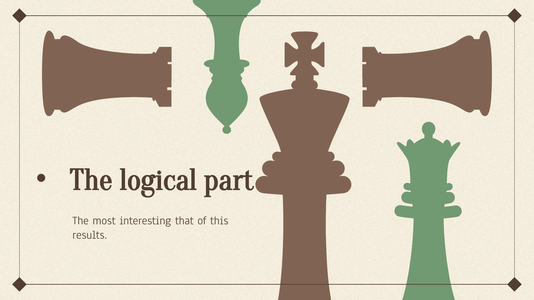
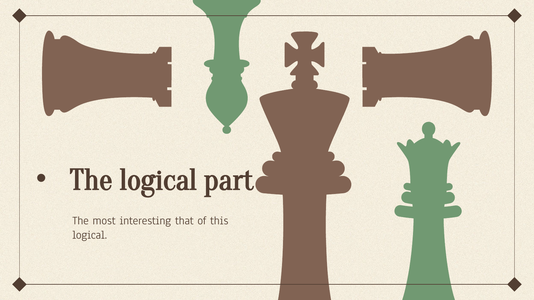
results: results -> logical (90, 235)
